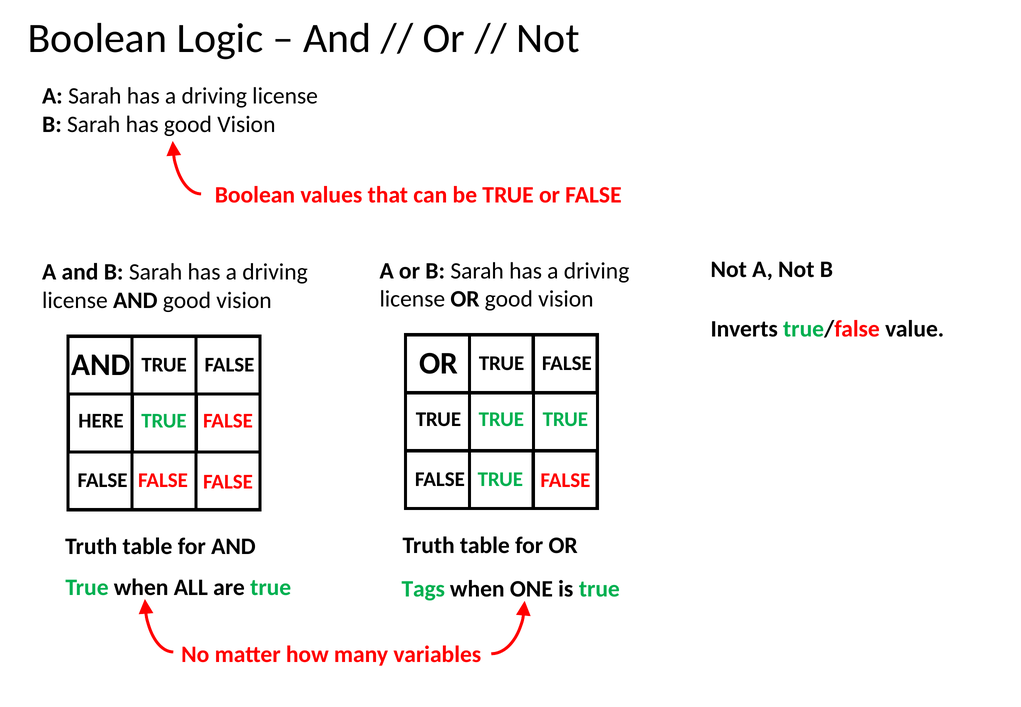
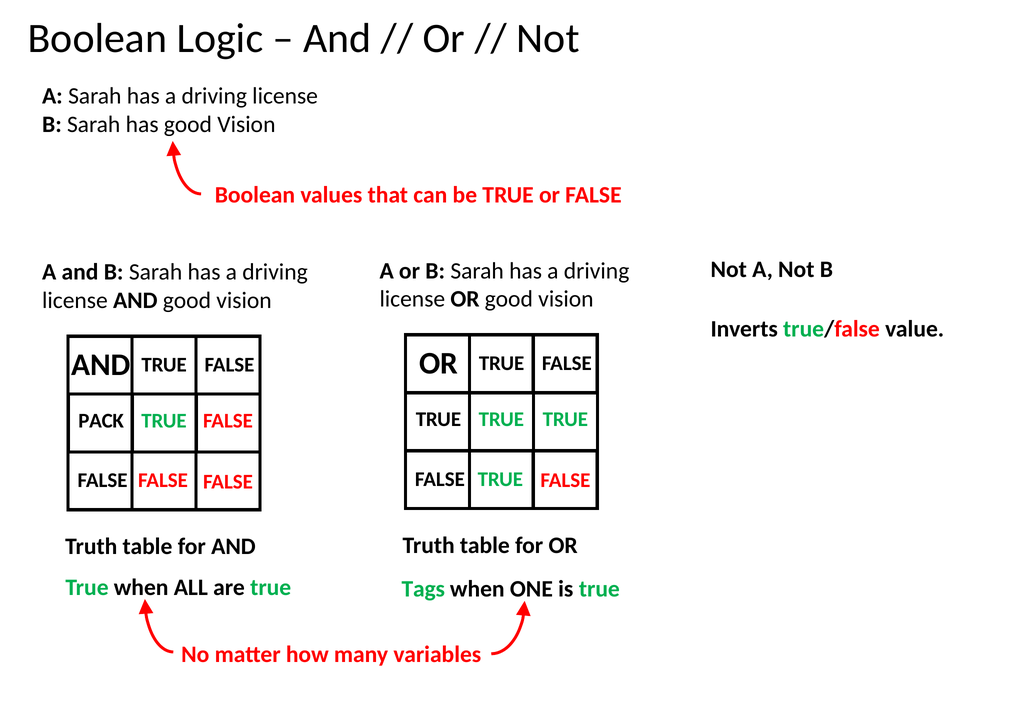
HERE: HERE -> PACK (101, 421)
